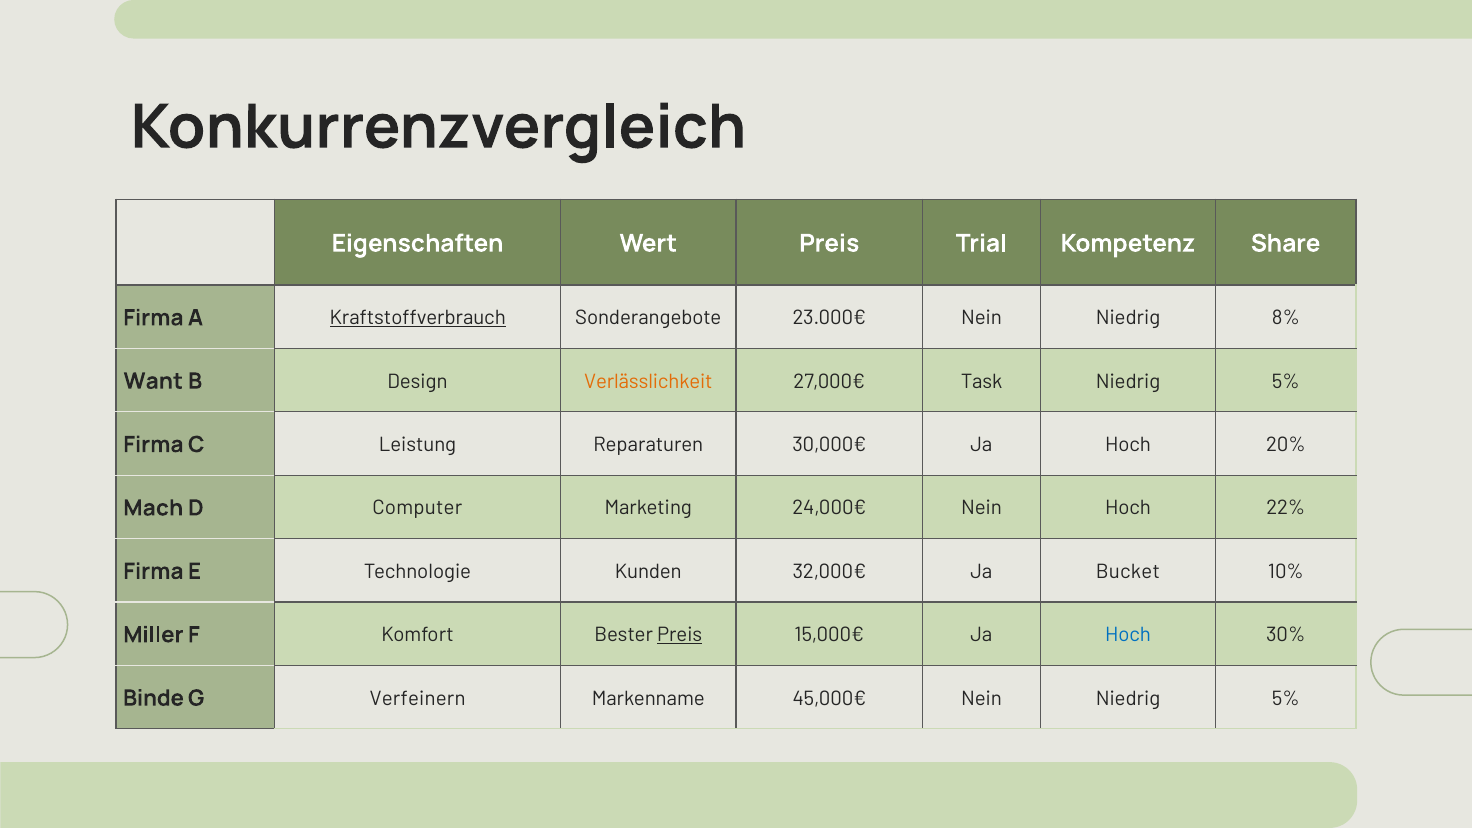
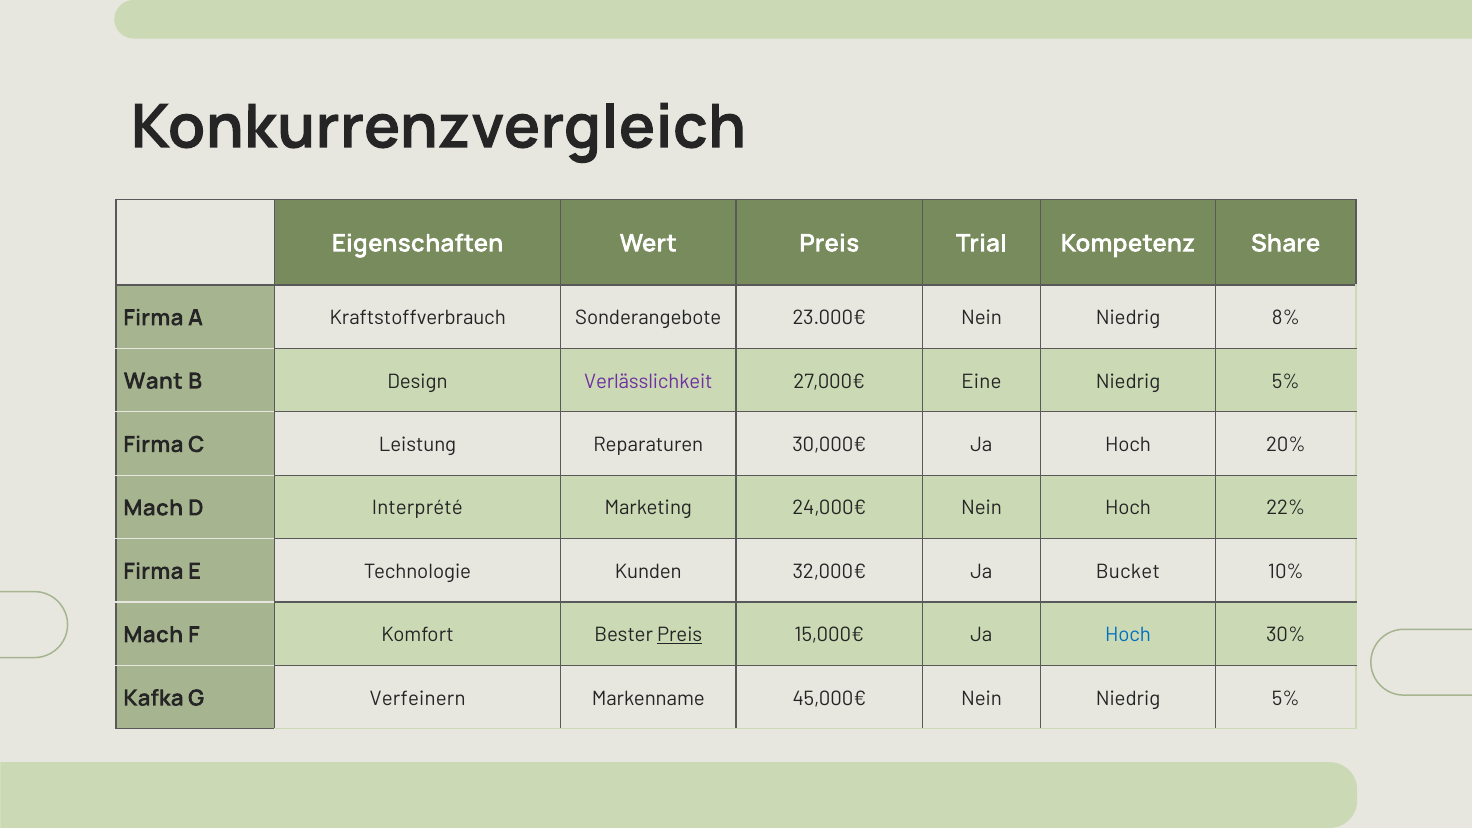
Kraftstoffverbrauch underline: present -> none (418, 318)
Verlässlichkeit colour: orange -> purple (648, 381)
Task: Task -> Eine (981, 381)
Computer: Computer -> Interprété (417, 508)
Miller: Miller -> Mach (153, 635)
Binde: Binde -> Kafka (153, 698)
